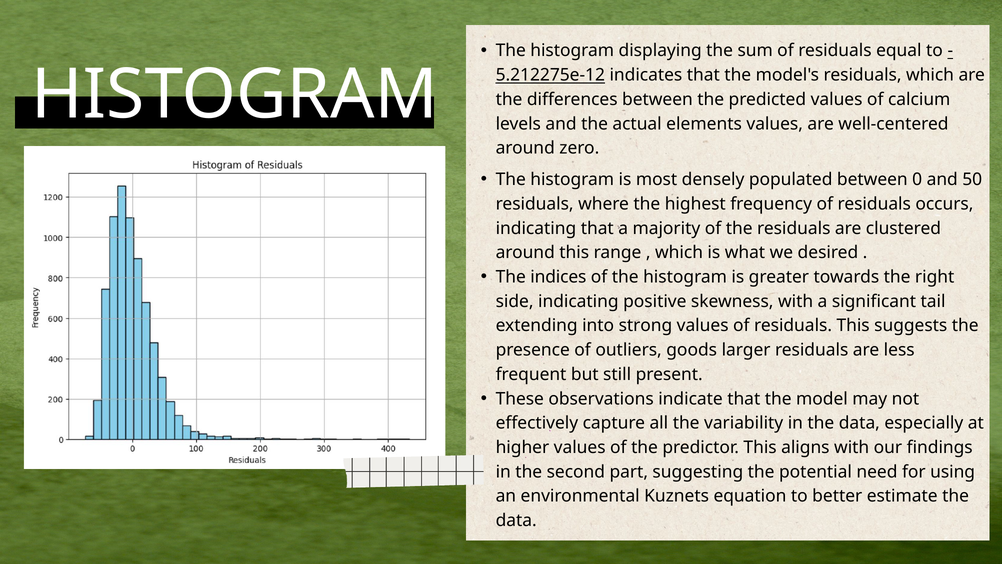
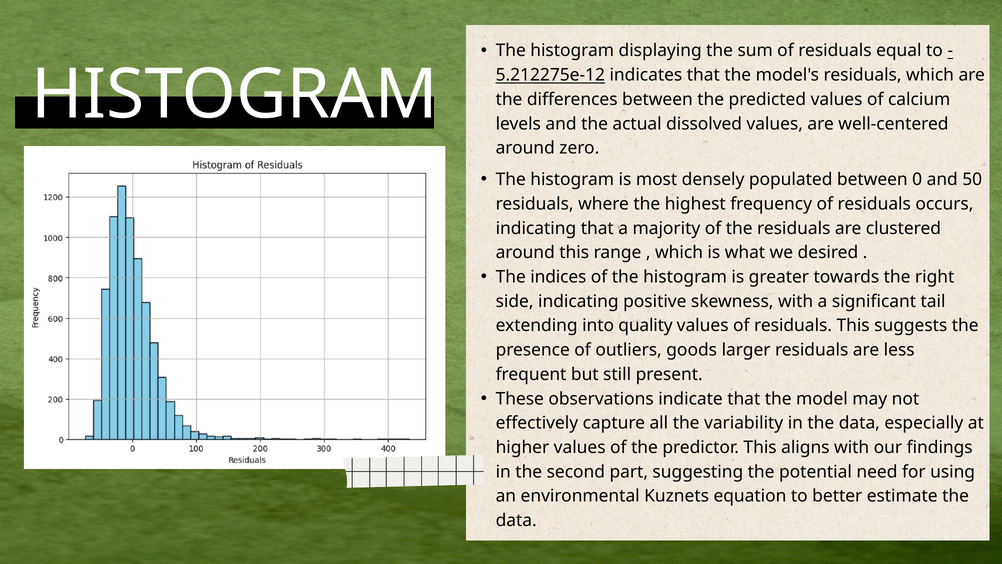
elements: elements -> dissolved (704, 124)
strong: strong -> quality (646, 326)
